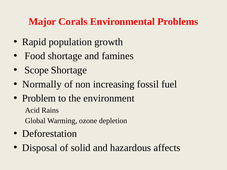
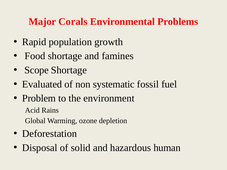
Normally: Normally -> Evaluated (42, 84)
increasing: increasing -> systematic (114, 84)
affects: affects -> human (167, 148)
